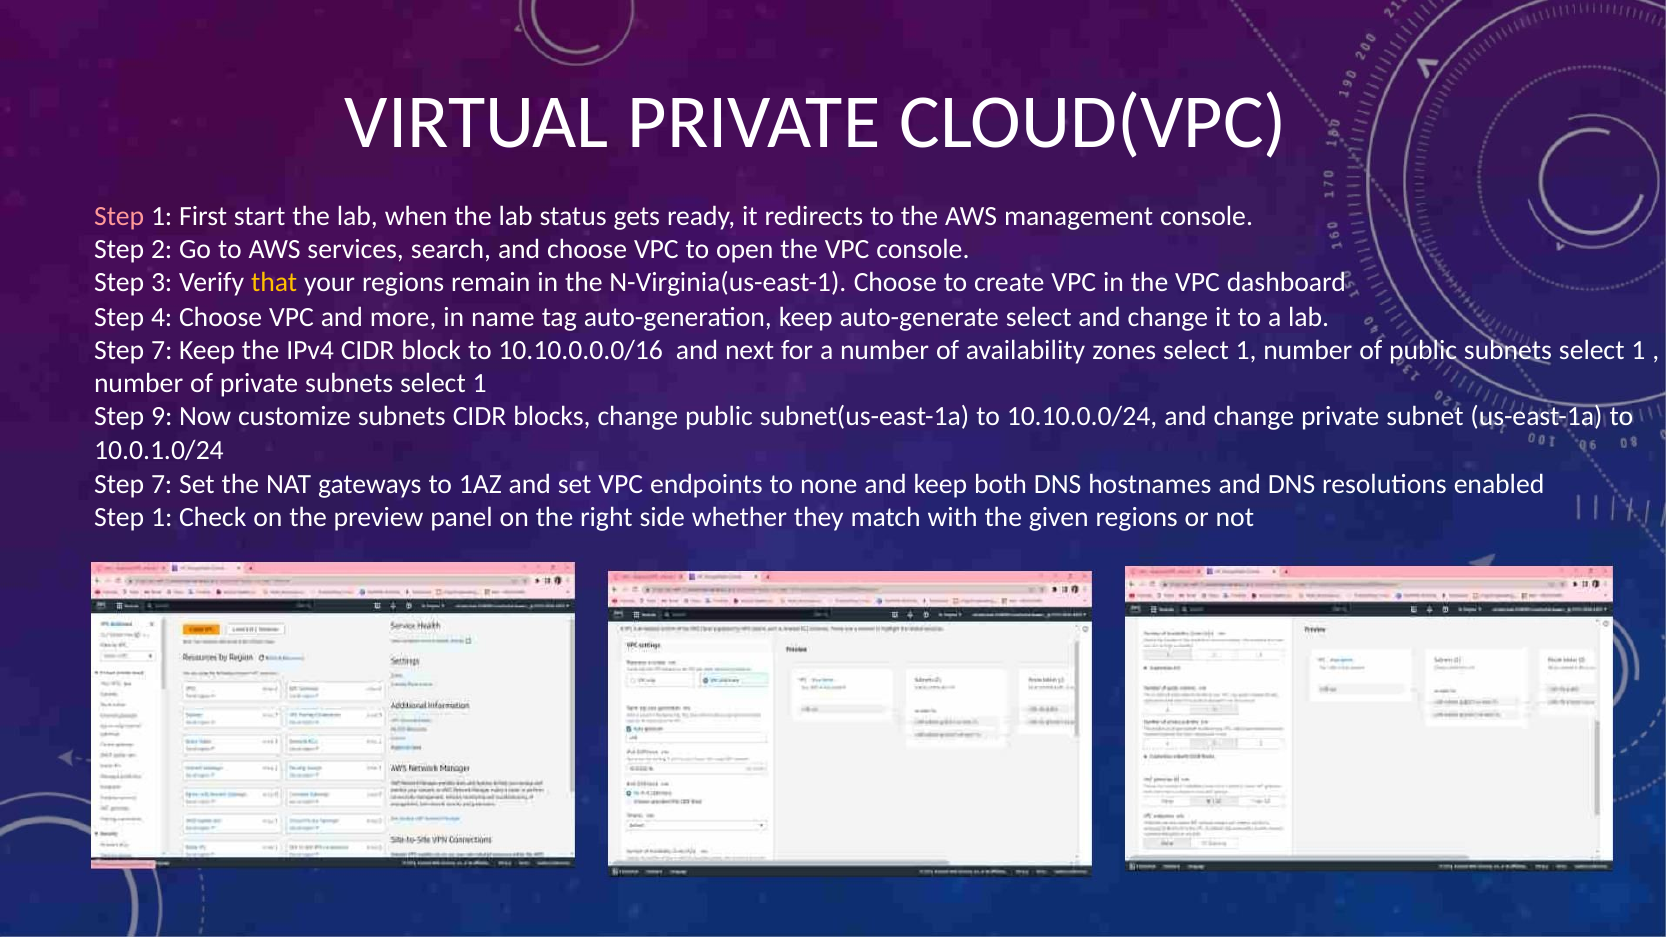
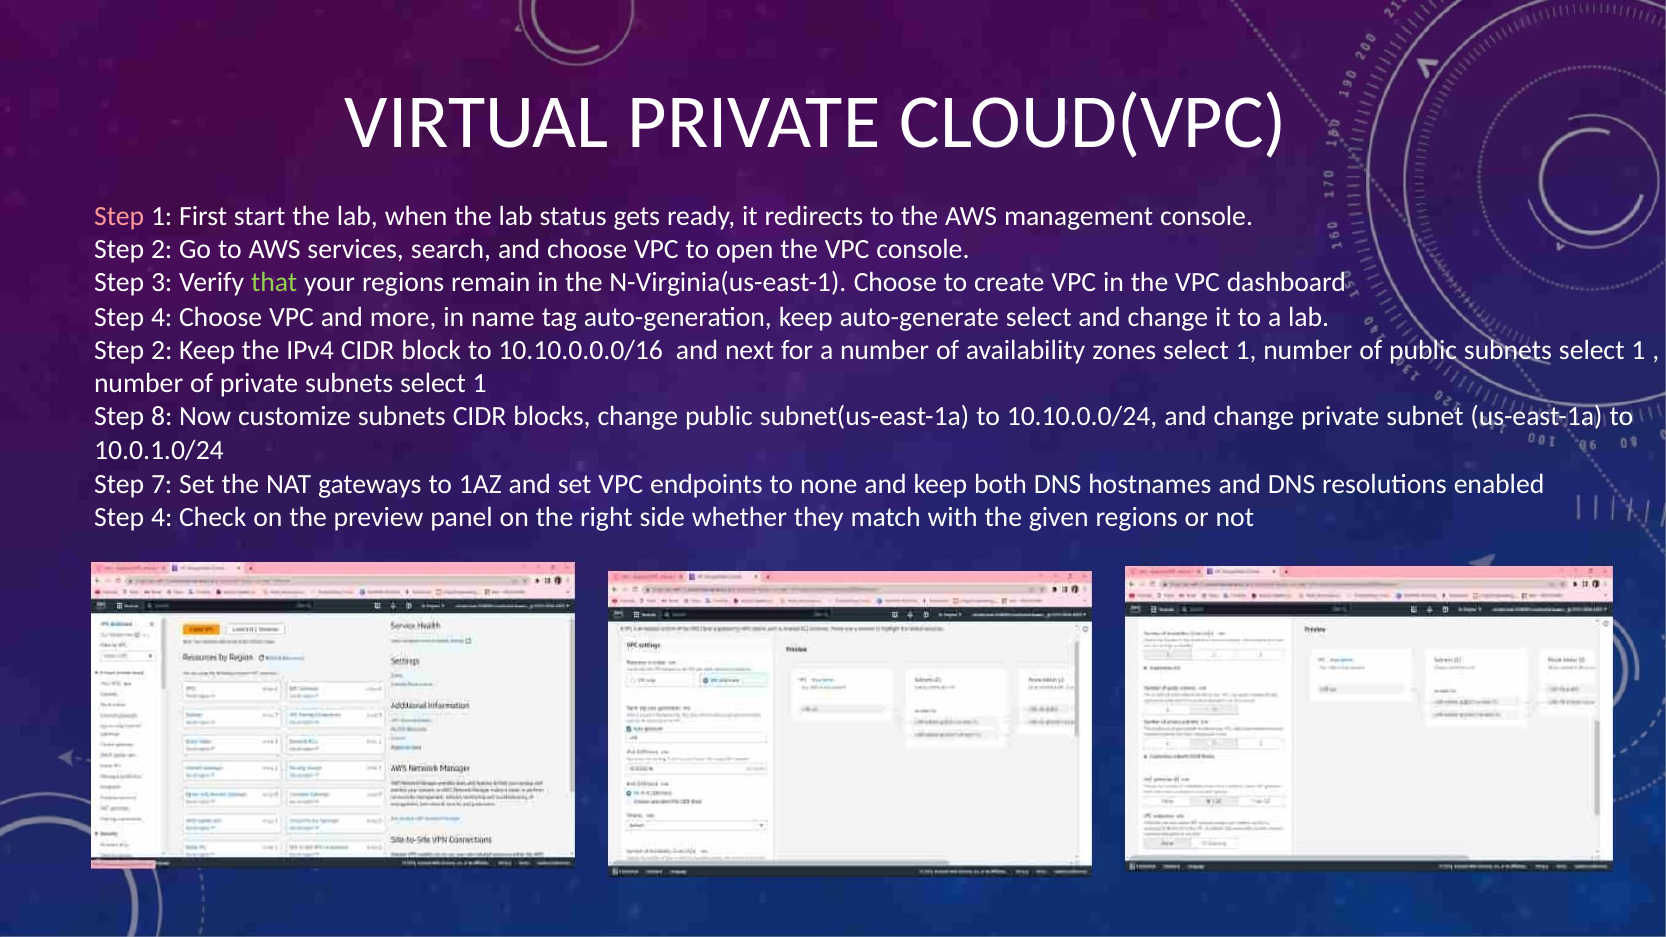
that colour: yellow -> light green (274, 283)
7: 7 -> 2 (162, 350)
9: 9 -> 8 (162, 417)
1: 1 -> 4 (162, 518)
